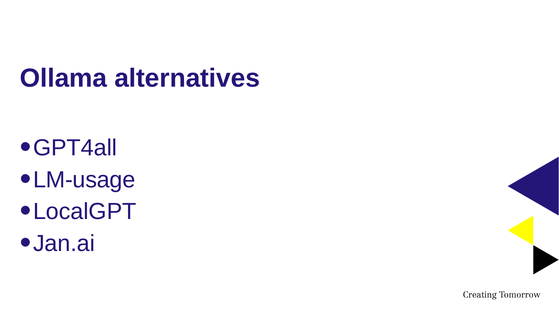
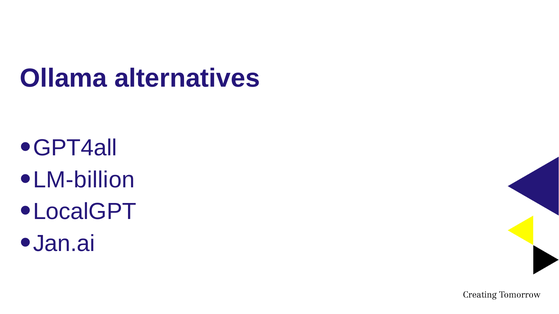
LM-usage: LM-usage -> LM-billion (84, 180)
